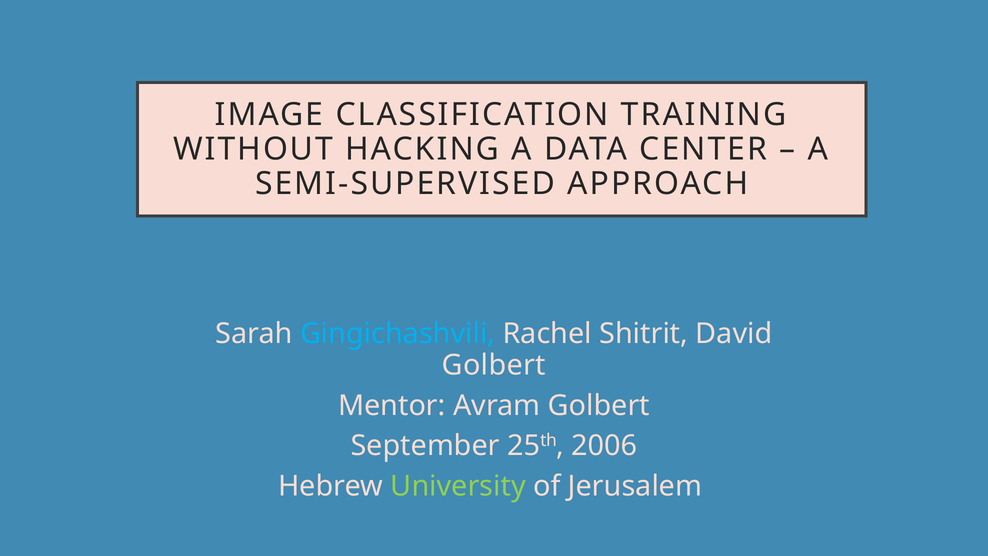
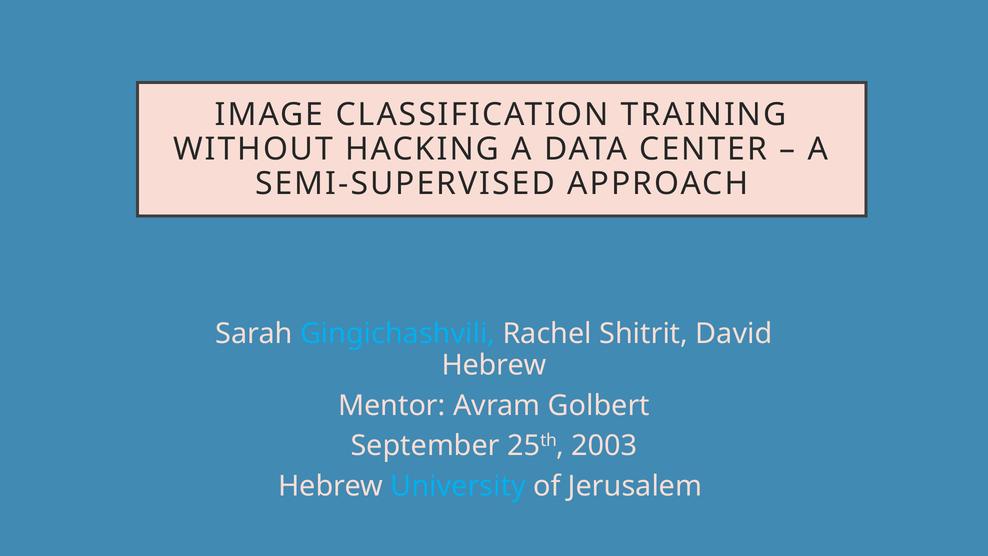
Golbert: Golbert -> Hebrew (494, 365)
2006: 2006 -> 2003 (604, 446)
University colour: light green -> light blue (458, 486)
